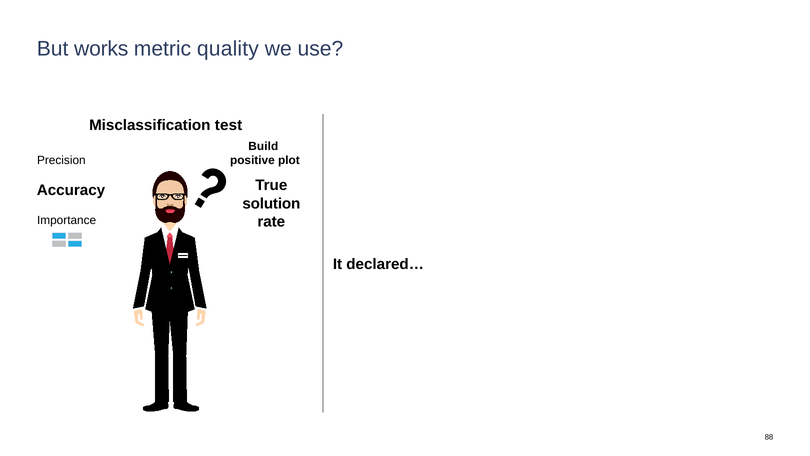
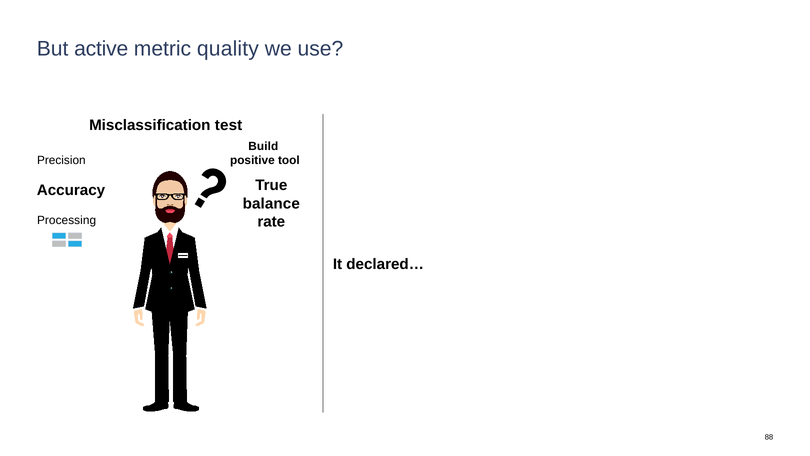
works: works -> active (101, 49)
plot: plot -> tool (289, 160)
solution: solution -> balance (271, 203)
Importance: Importance -> Processing (67, 220)
